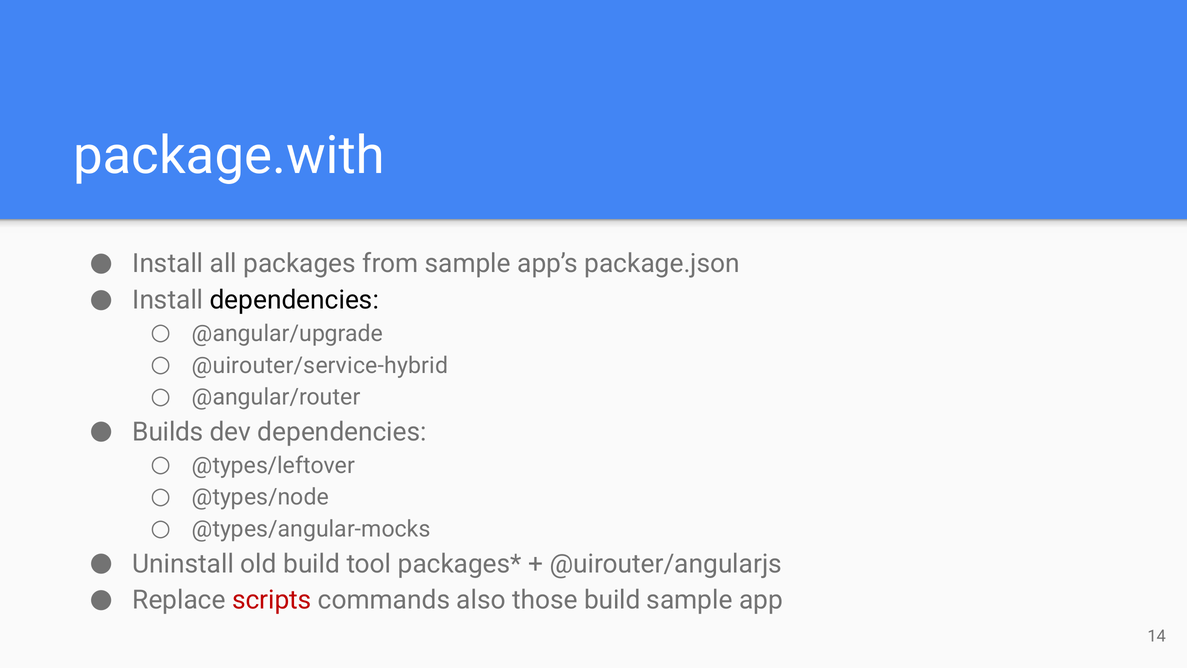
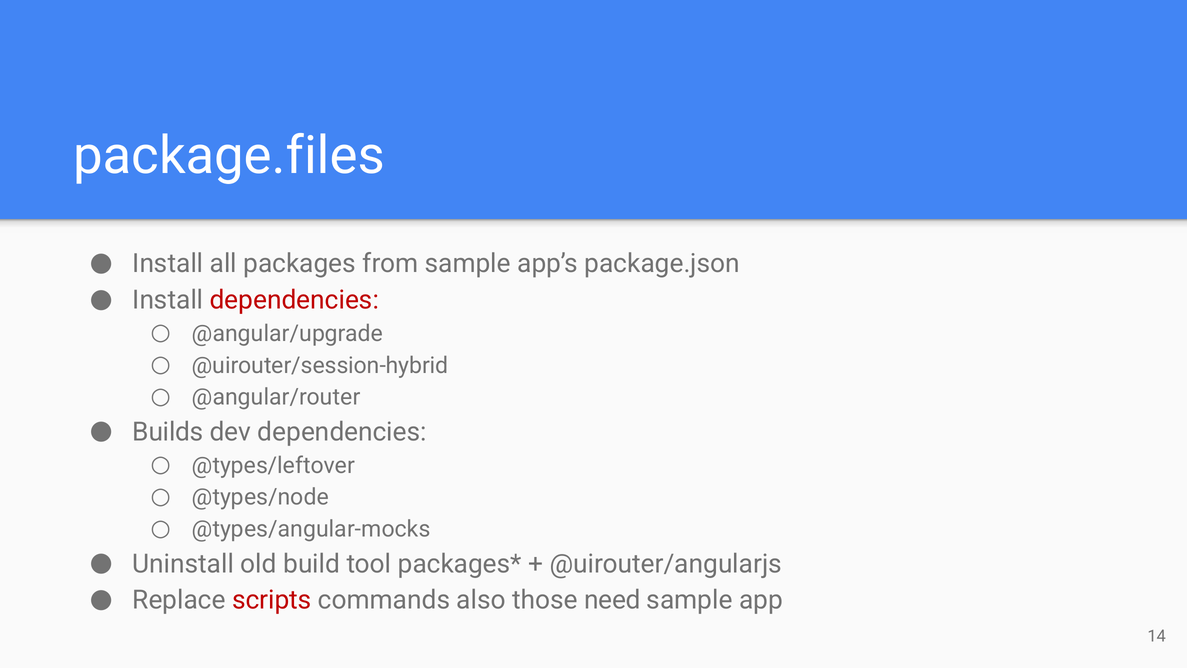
package.with: package.with -> package.files (229, 156)
dependencies colour: black -> red (294, 300)
@uirouter/service-hybrid: @uirouter/service-hybrid -> @uirouter/session-hybrid (320, 365)
those build: build -> need (612, 600)
